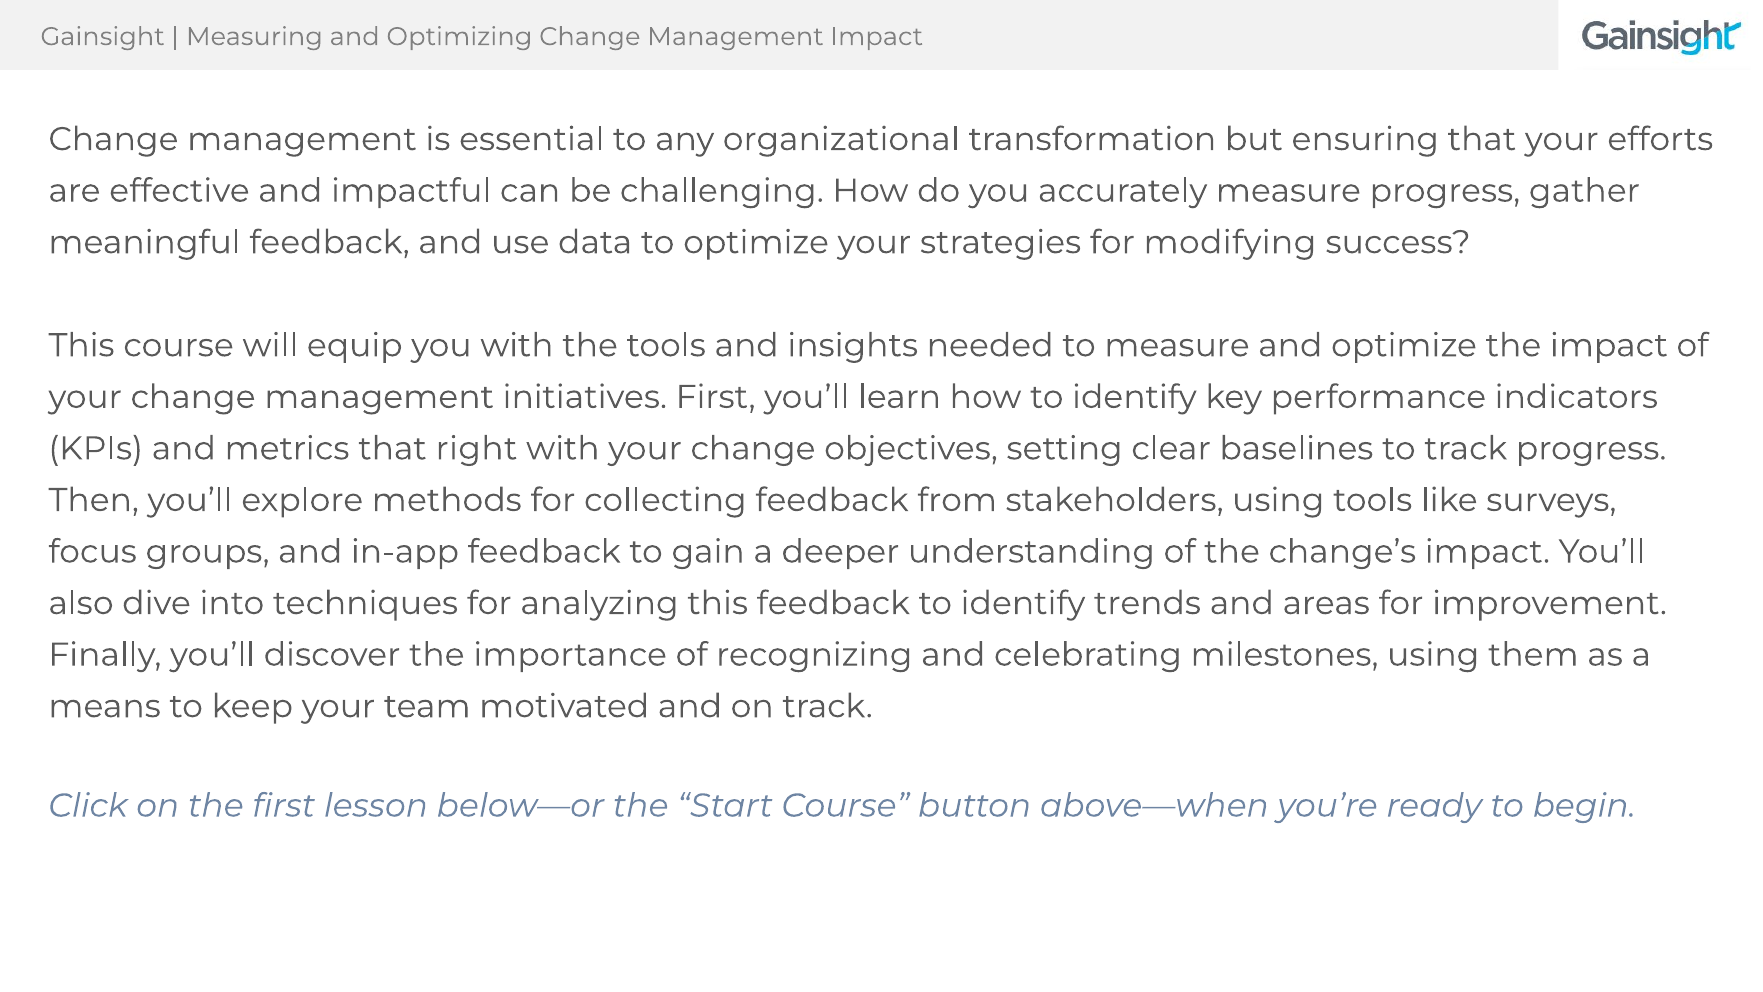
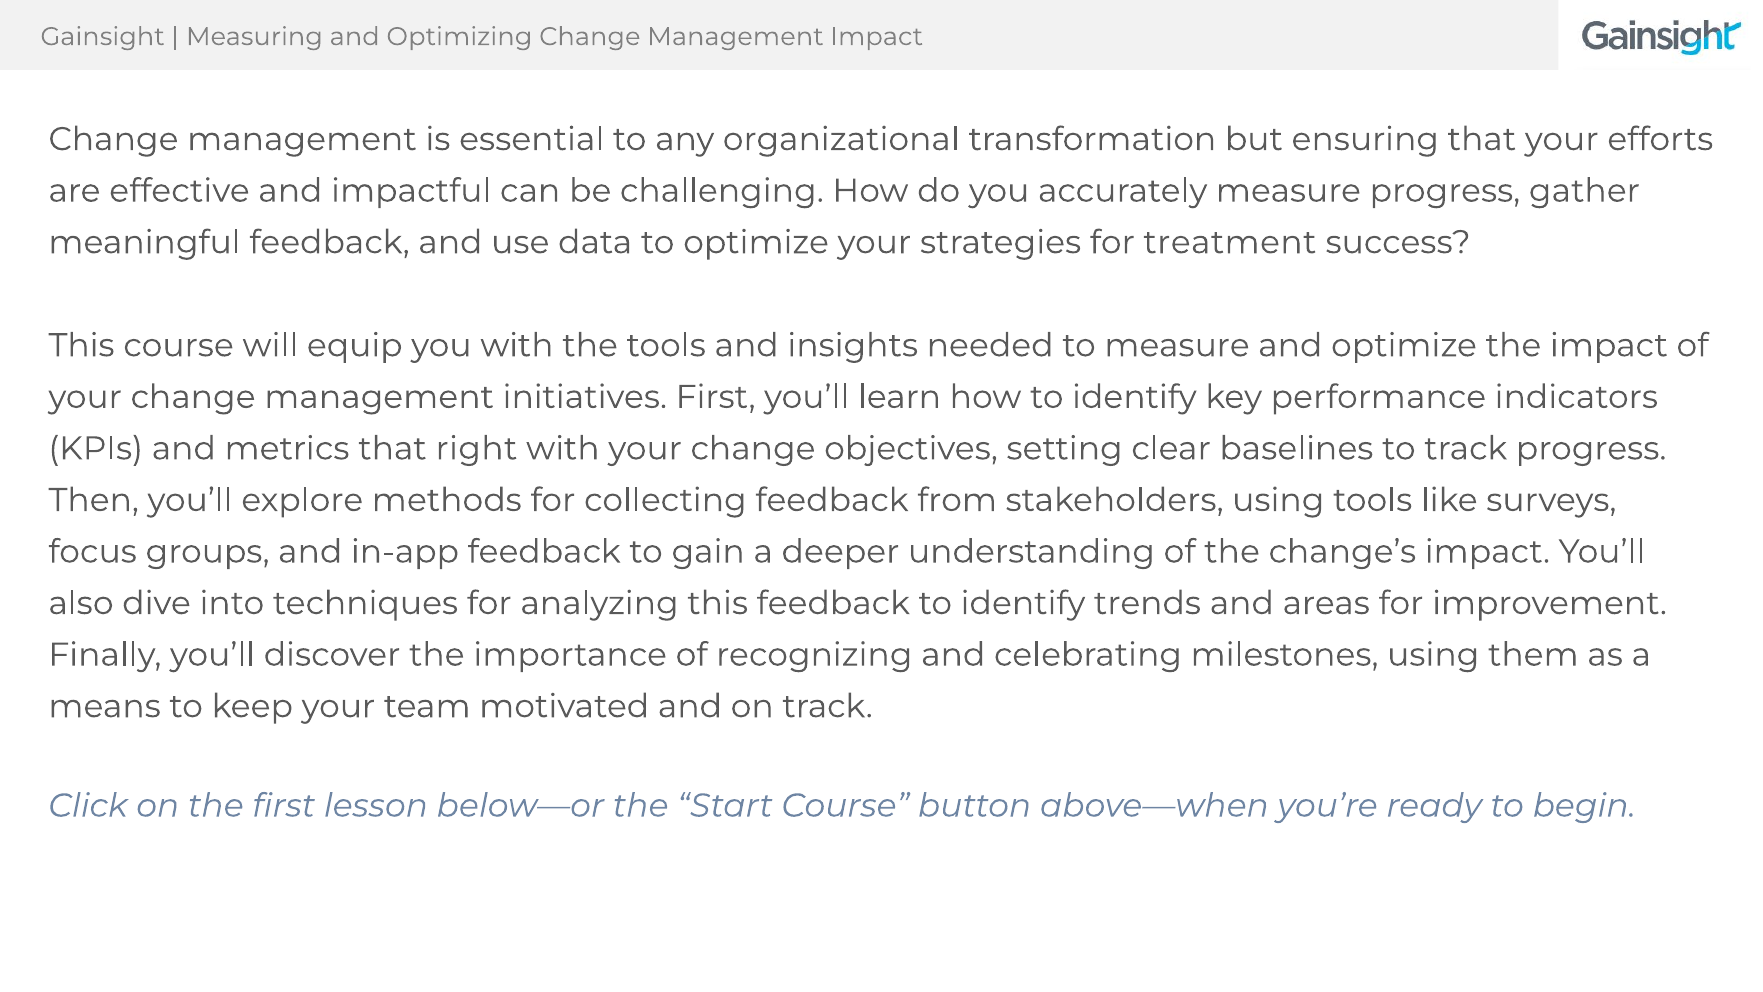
modifying: modifying -> treatment (1230, 242)
